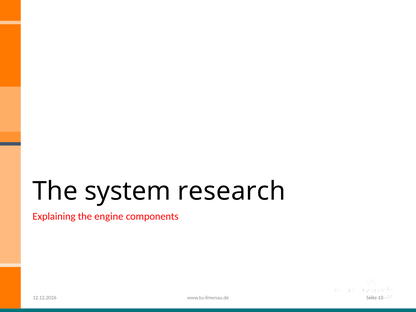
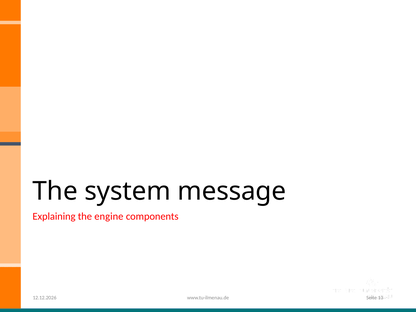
research: research -> message (232, 191)
